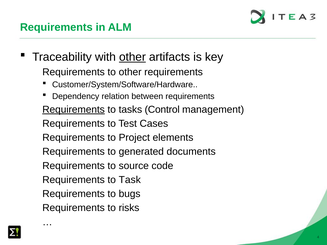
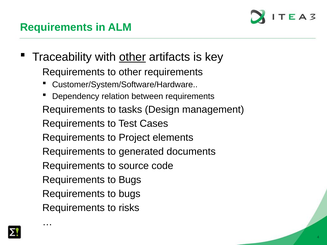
Requirements underline: present -> none (74, 110)
Control: Control -> Design (162, 110)
Task: Task -> Bugs (130, 180)
